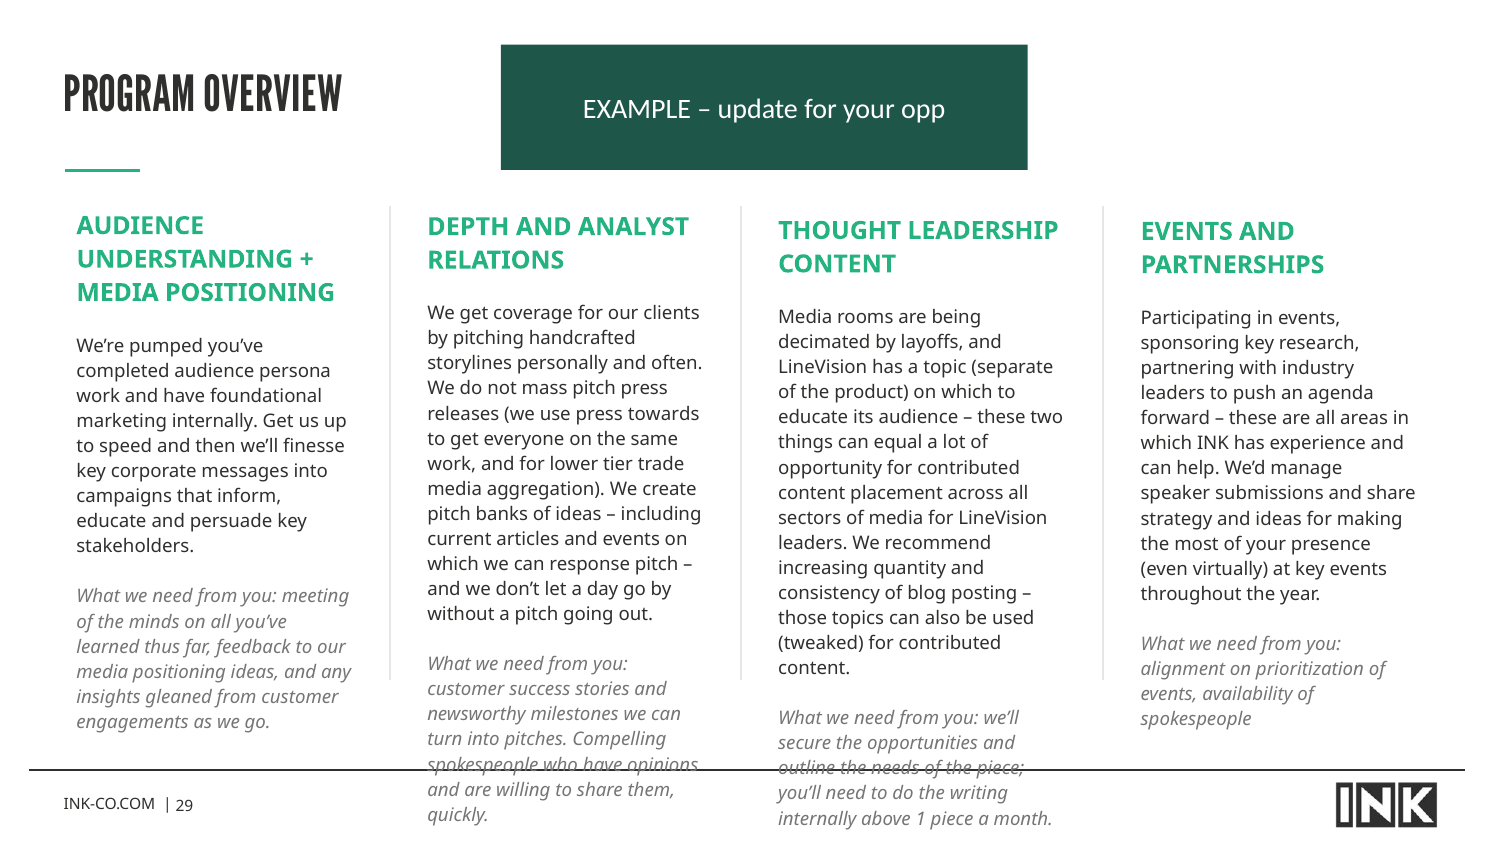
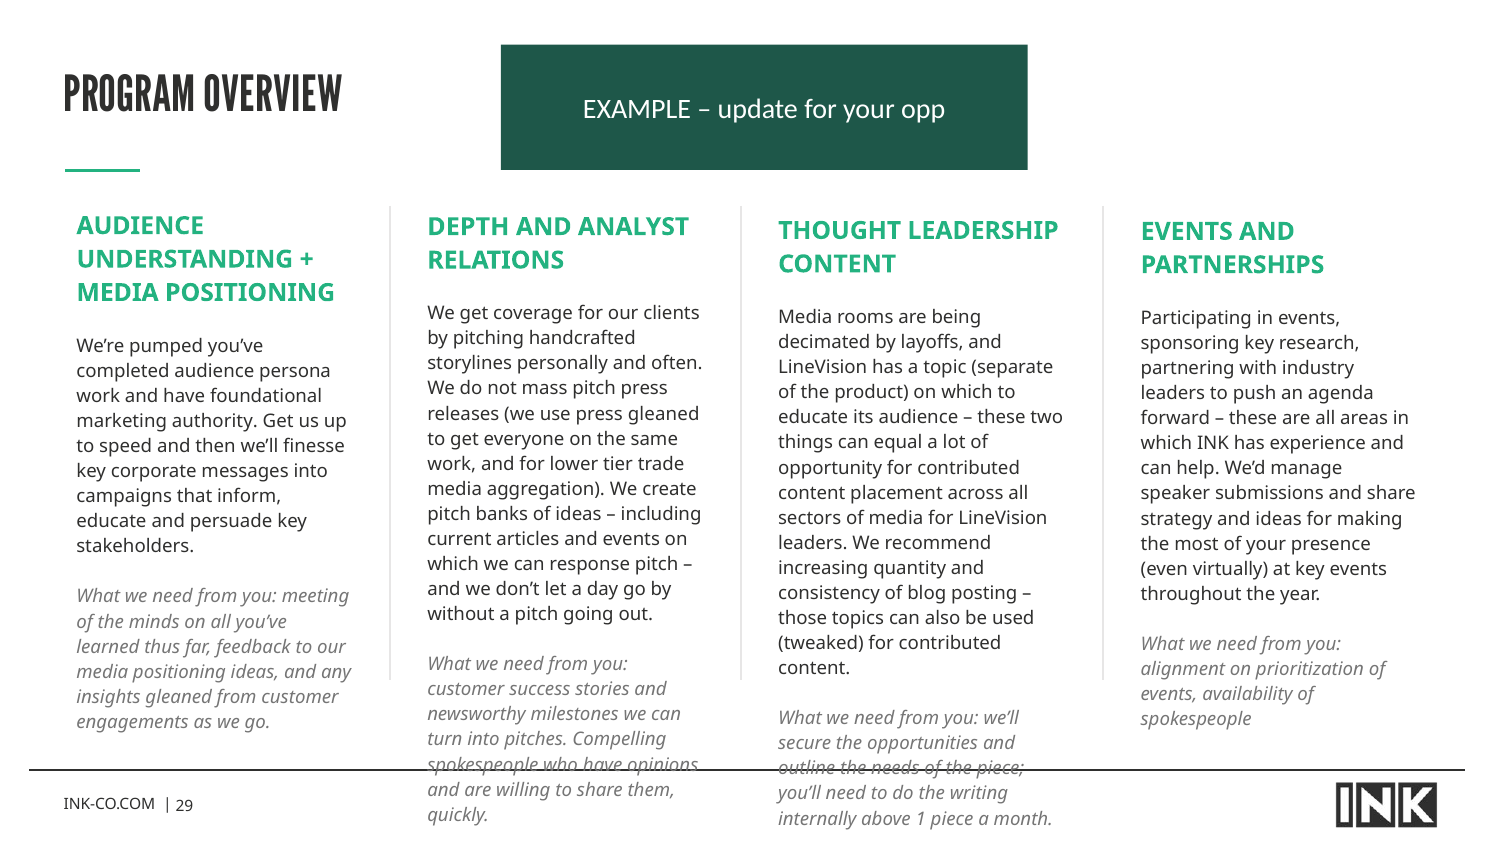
press towards: towards -> gleaned (664, 414)
marketing internally: internally -> authority (215, 421)
